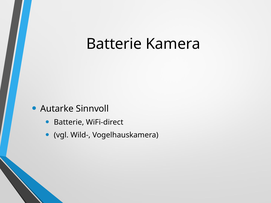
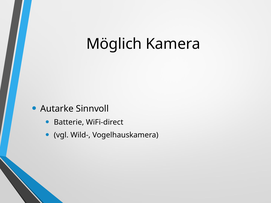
Batterie: Batterie -> Möglich (114, 44)
